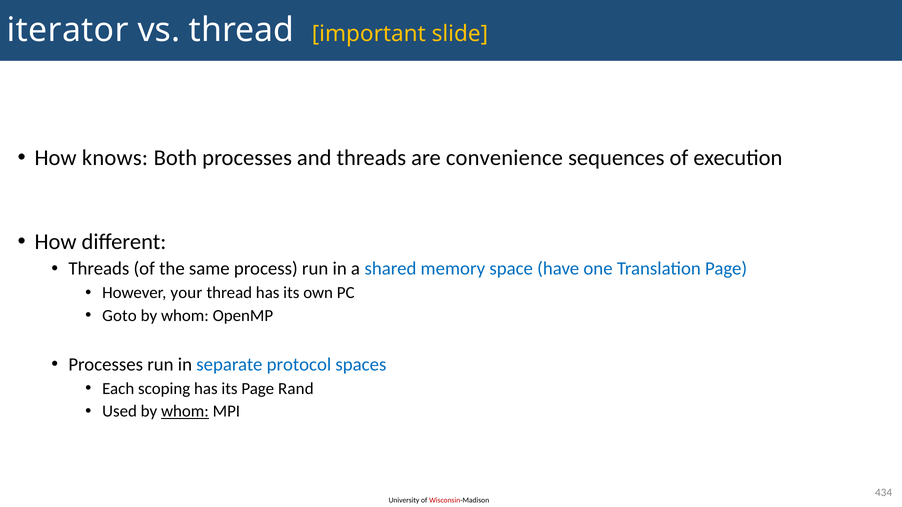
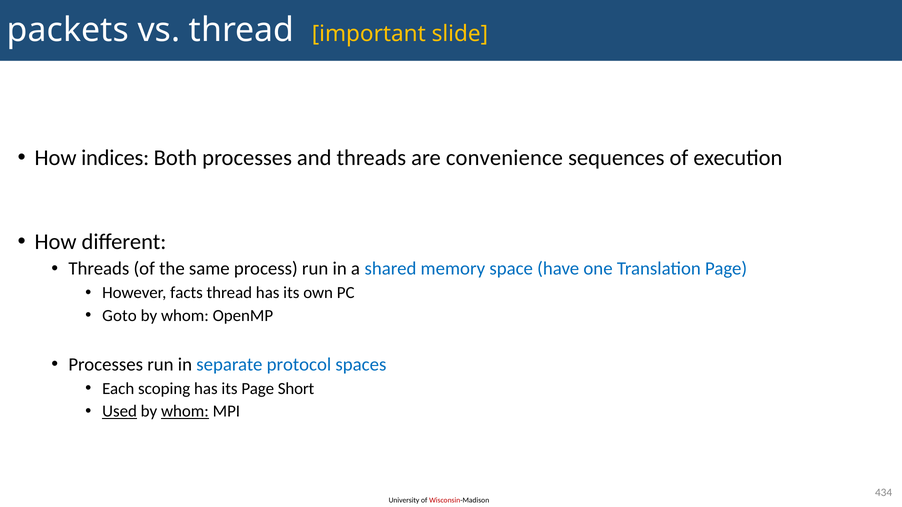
iterator: iterator -> packets (68, 30)
knows: knows -> indices (115, 158)
your: your -> facts (186, 293)
Rand: Rand -> Short (296, 389)
Used underline: none -> present (120, 412)
